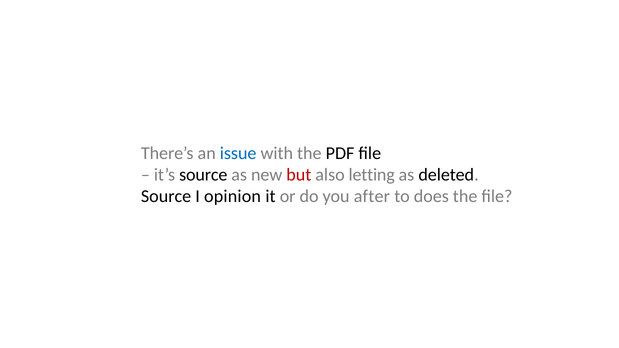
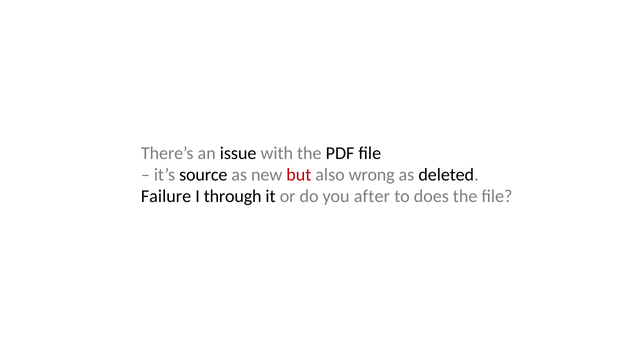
issue colour: blue -> black (238, 153)
letting: letting -> wrong (372, 175)
Source: Source -> Failure (166, 197)
opinion: opinion -> through (233, 197)
